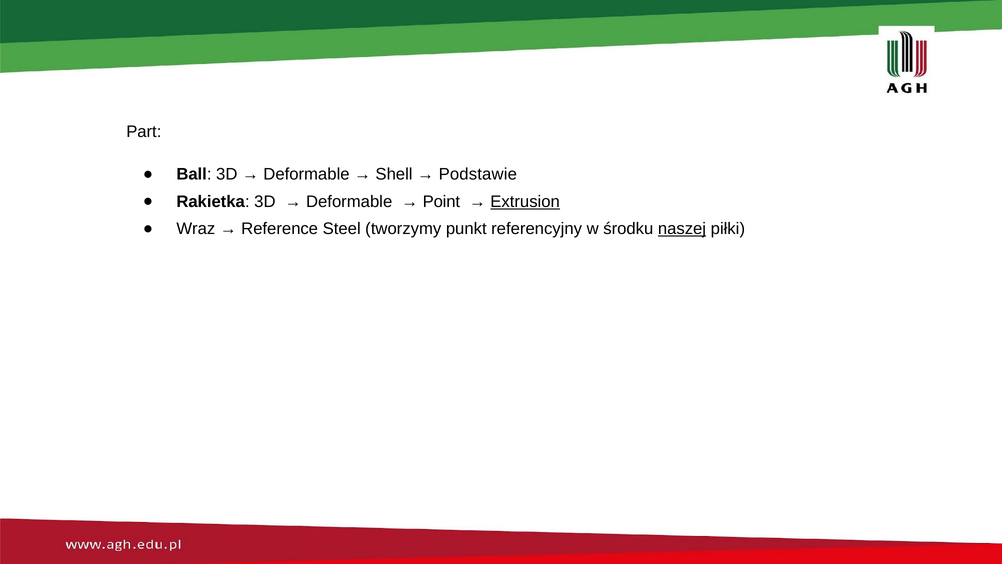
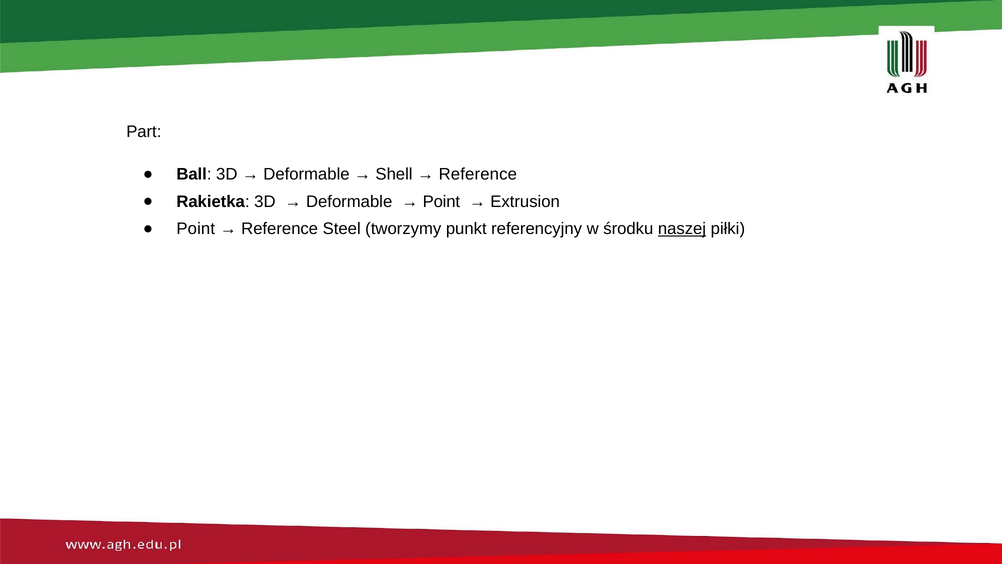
Podstawie: Podstawie -> Reference (478, 174)
Extrusion underline: present -> none (525, 202)
Wraz: Wraz -> Point (196, 229)
